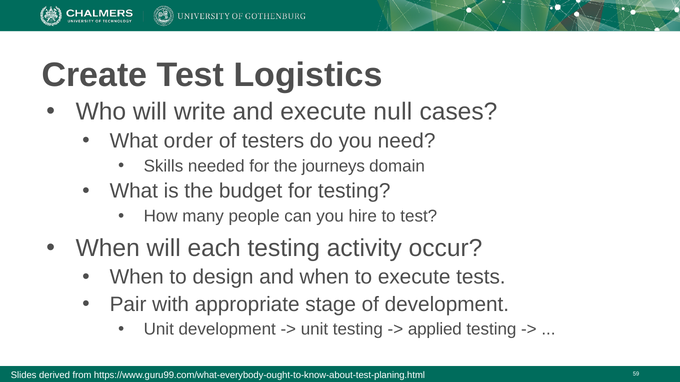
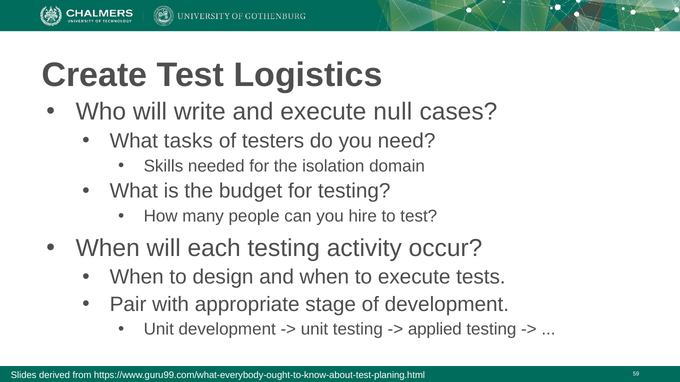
order: order -> tasks (188, 141)
journeys: journeys -> isolation (333, 166)
